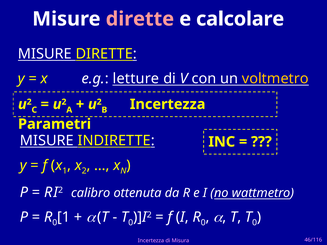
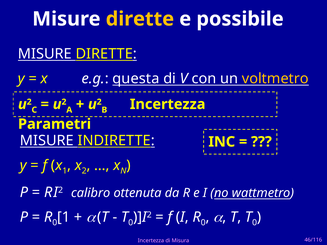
dirette colour: pink -> yellow (140, 19)
calcolare: calcolare -> possibile (240, 19)
letture: letture -> questa (136, 79)
